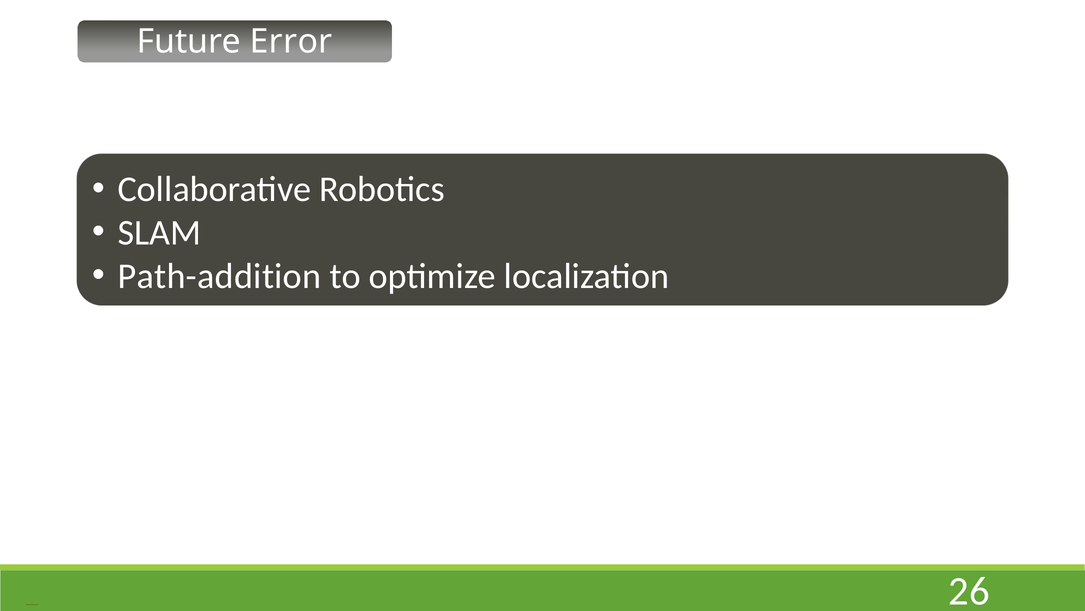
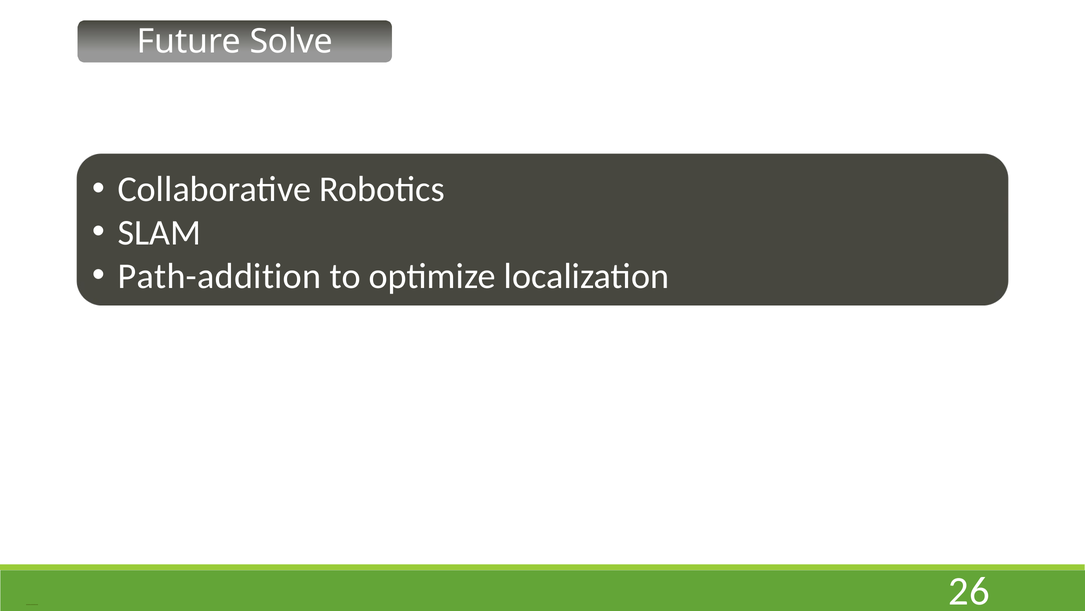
Error: Error -> Solve (291, 41)
